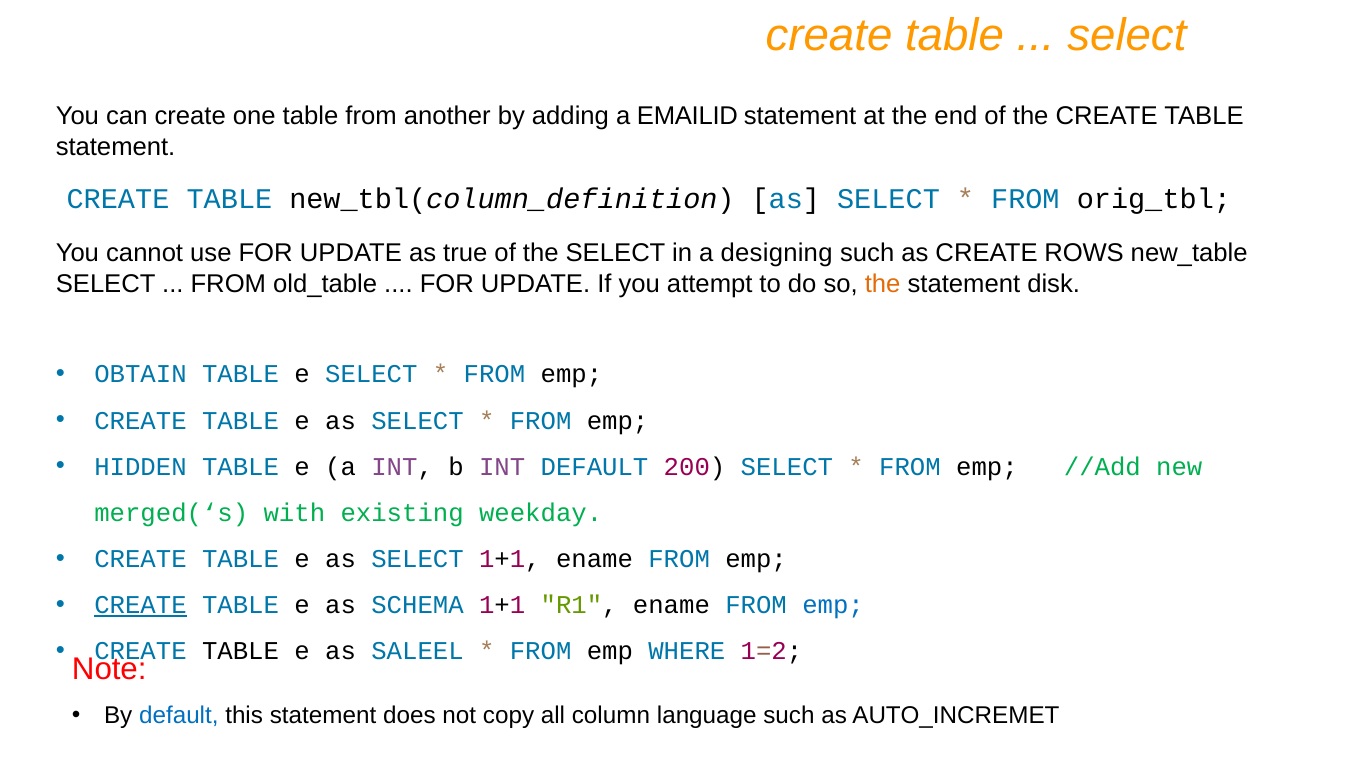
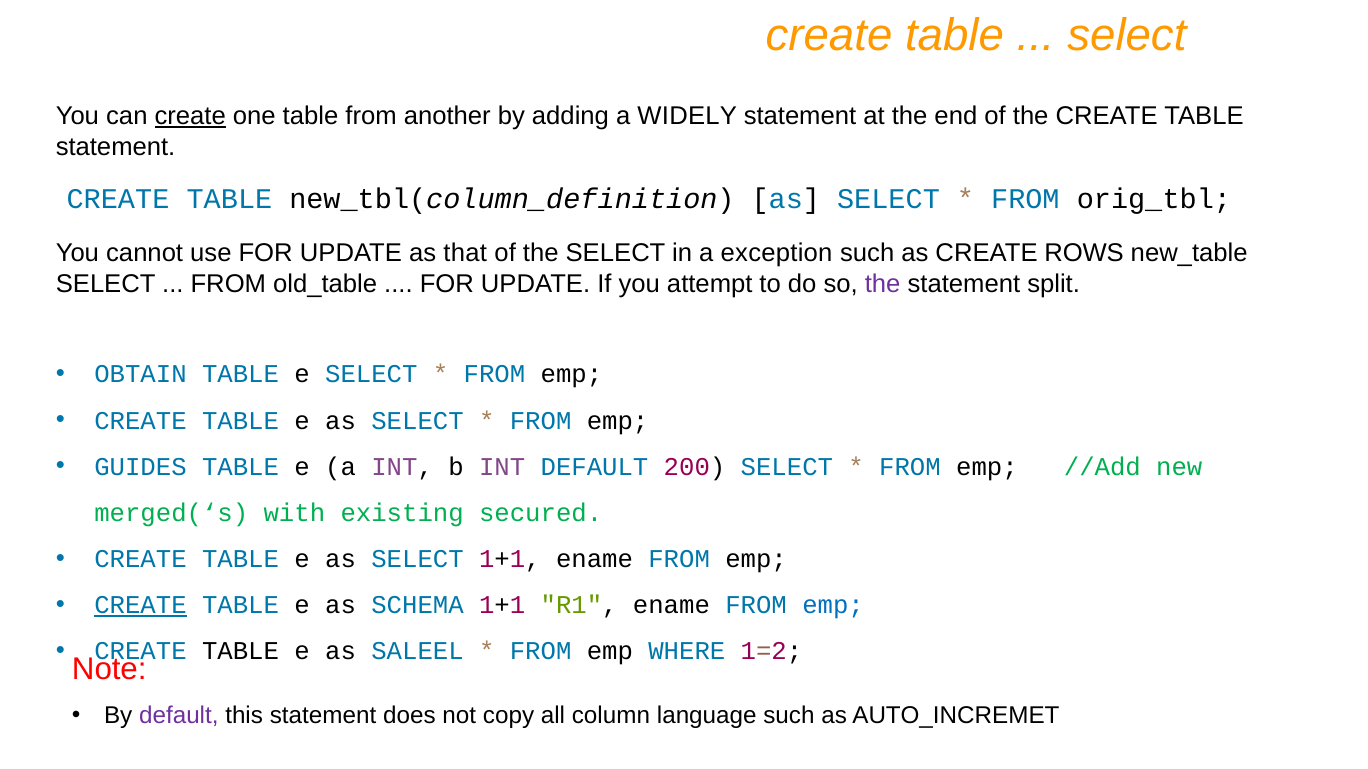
create underline: none -> present (190, 116)
EMAILID: EMAILID -> WIDELY (687, 116)
true: true -> that (465, 253)
designing: designing -> exception (777, 253)
the colour: orange -> purple (883, 284)
disk: disk -> split (1054, 284)
HIDDEN: HIDDEN -> GUIDES (140, 467)
weekday: weekday -> secured (541, 513)
default colour: blue -> purple (179, 716)
